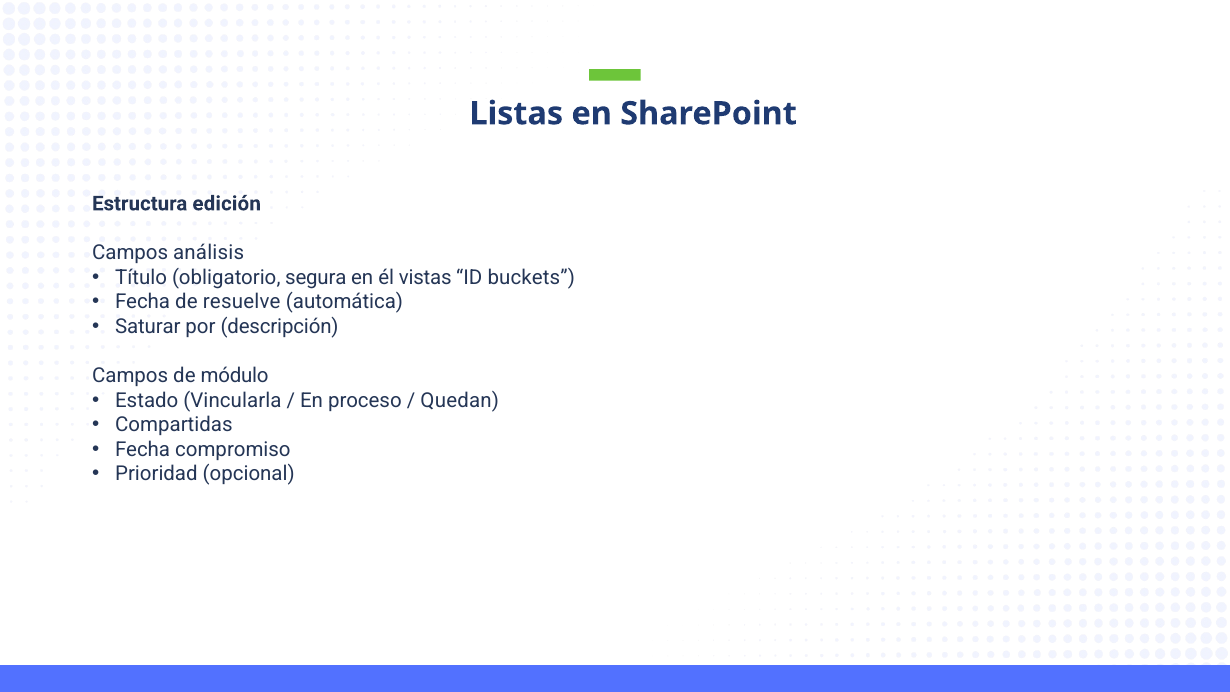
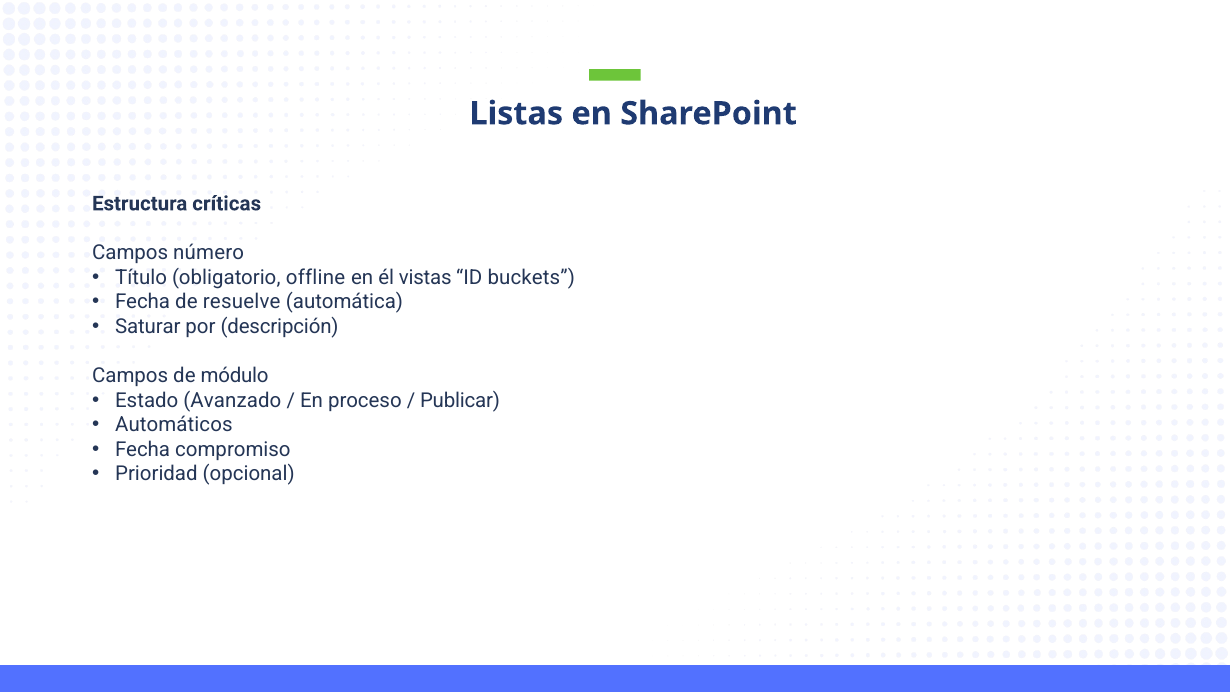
edición: edición -> críticas (227, 204)
análisis: análisis -> número (209, 253)
segura: segura -> offline (316, 277)
Vincularla: Vincularla -> Avanzado (232, 400)
Quedan: Quedan -> Publicar (460, 400)
Compartidas: Compartidas -> Automáticos (174, 425)
